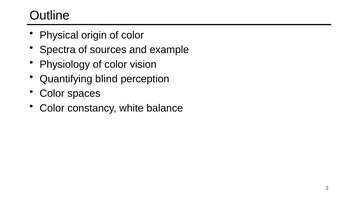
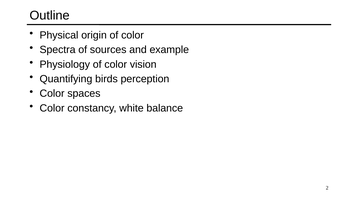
blind: blind -> birds (106, 79)
